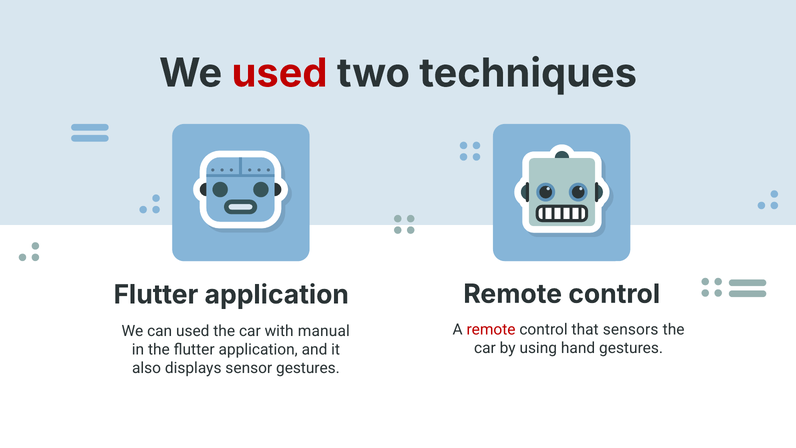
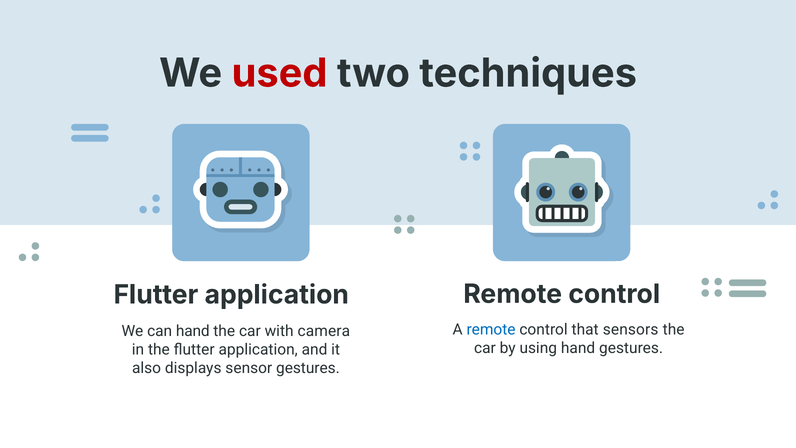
remote colour: red -> blue (491, 329)
can used: used -> hand (193, 331)
manual: manual -> camera (324, 331)
